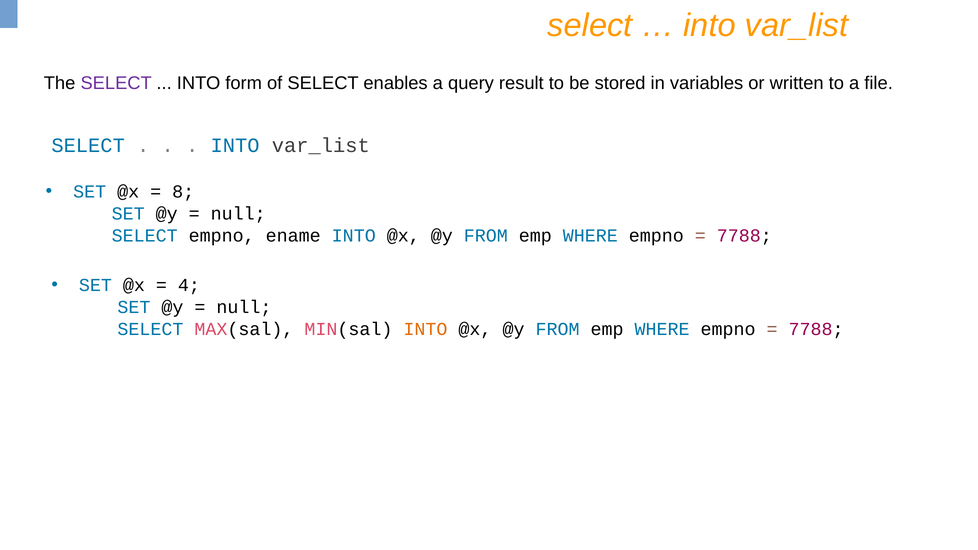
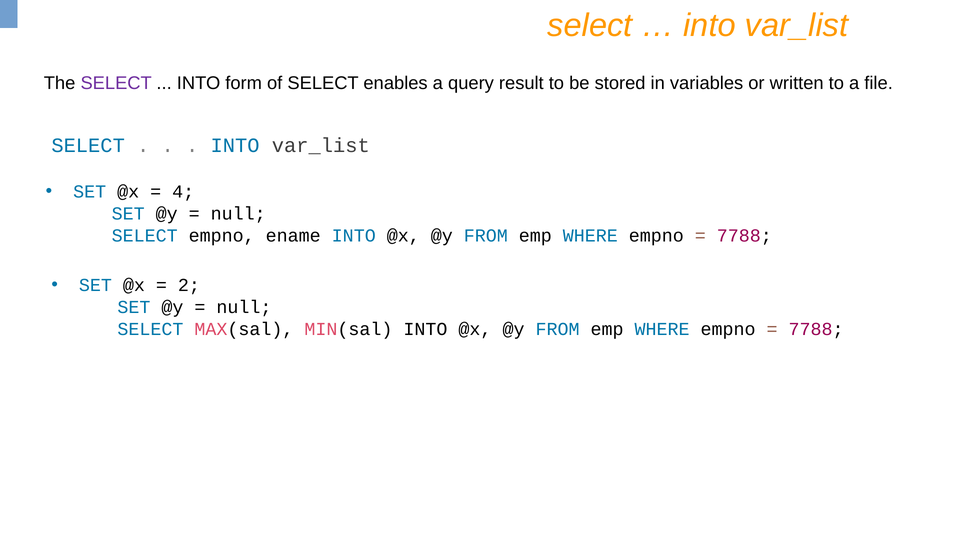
8: 8 -> 4 (183, 192)
4: 4 -> 2 (189, 285)
INTO colour: orange -> black (425, 329)
